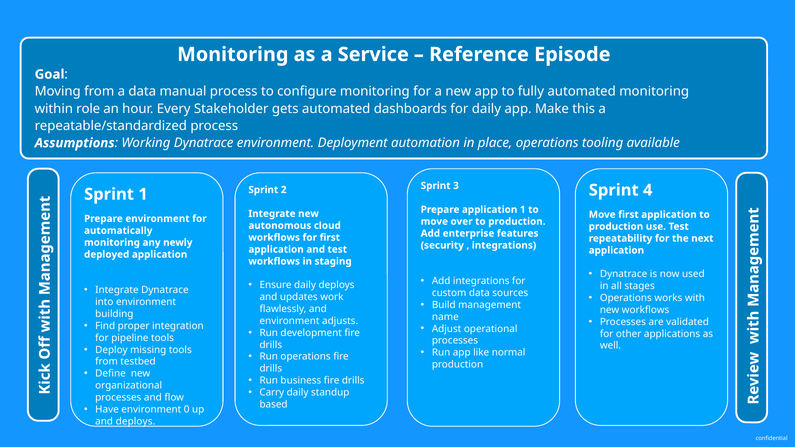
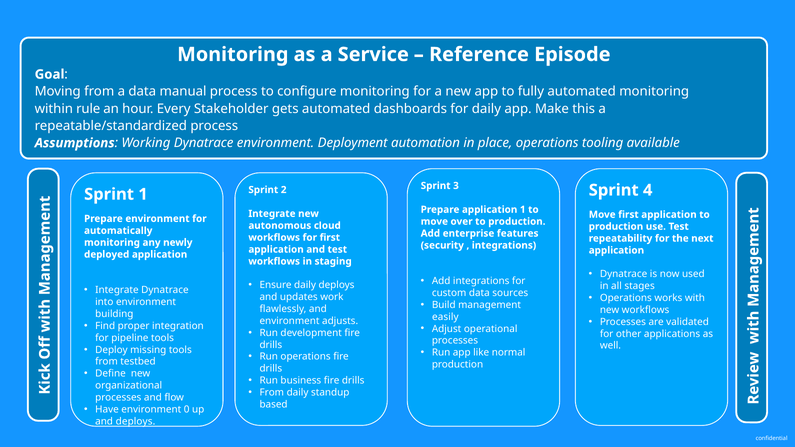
role: role -> rule (88, 109)
name: name -> easily (445, 317)
Carry: Carry -> From (272, 393)
